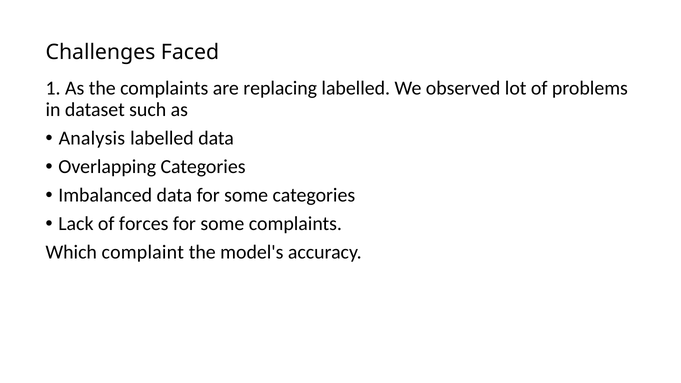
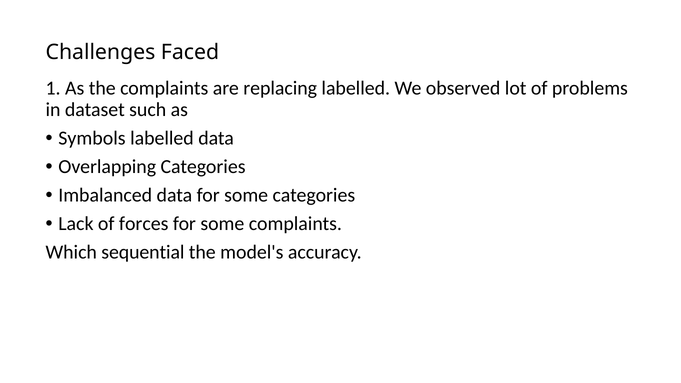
Analysis: Analysis -> Symbols (92, 138)
complaint: complaint -> sequential (143, 252)
